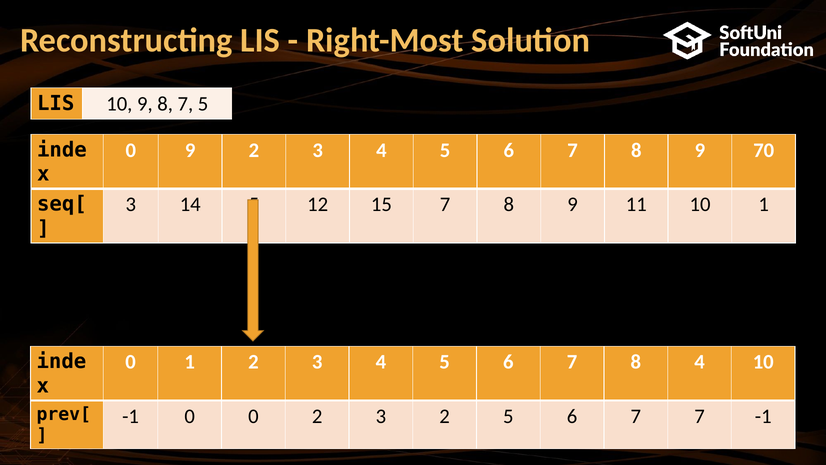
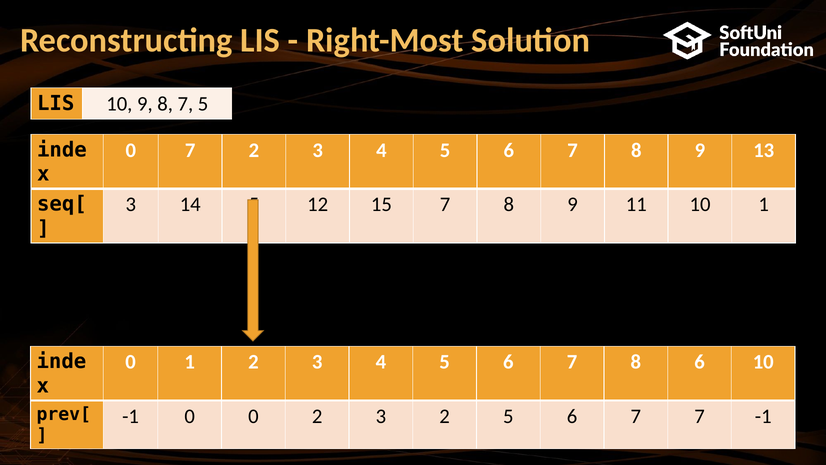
0 9: 9 -> 7 (190, 150)
70: 70 -> 13 (764, 150)
8 4: 4 -> 6 (699, 362)
